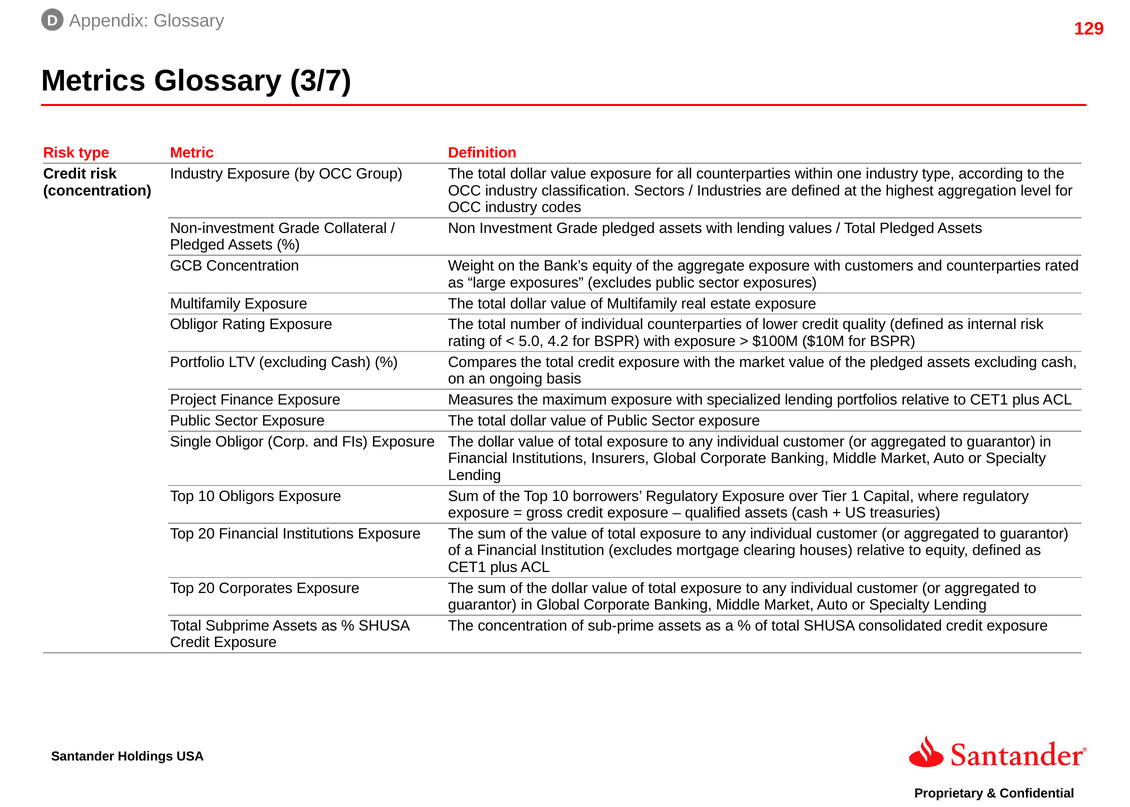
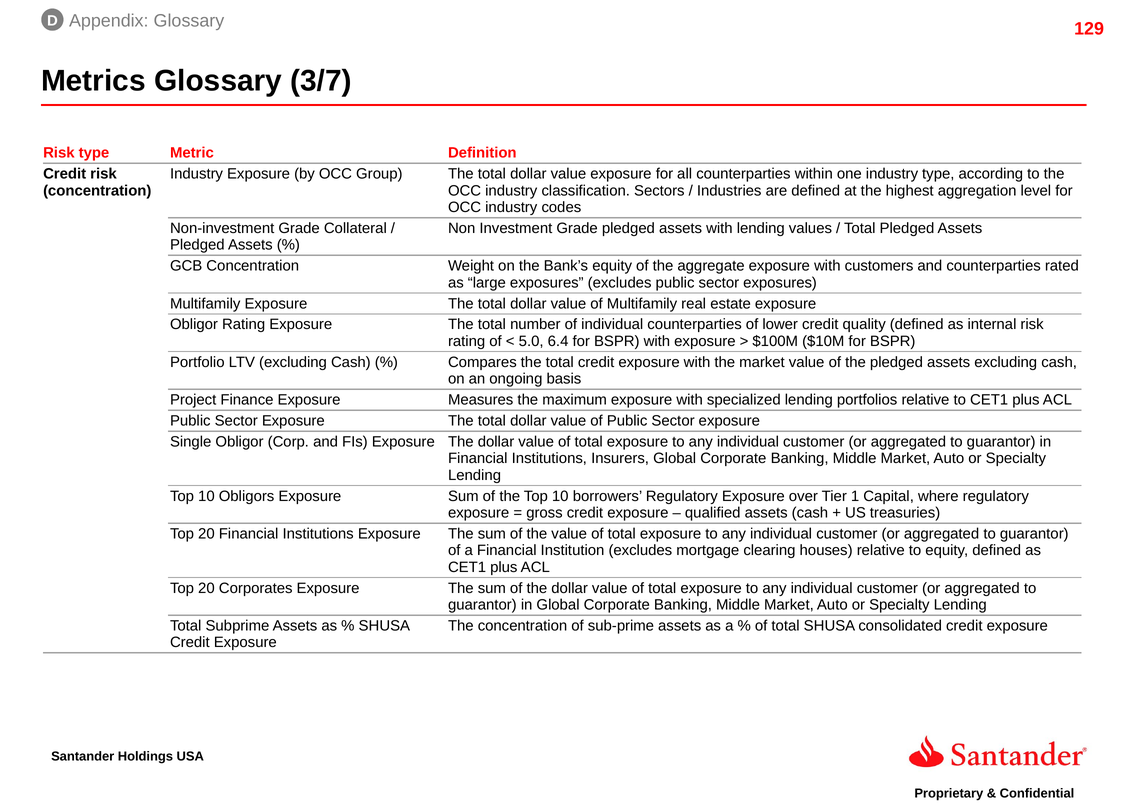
4.2: 4.2 -> 6.4 (558, 341)
